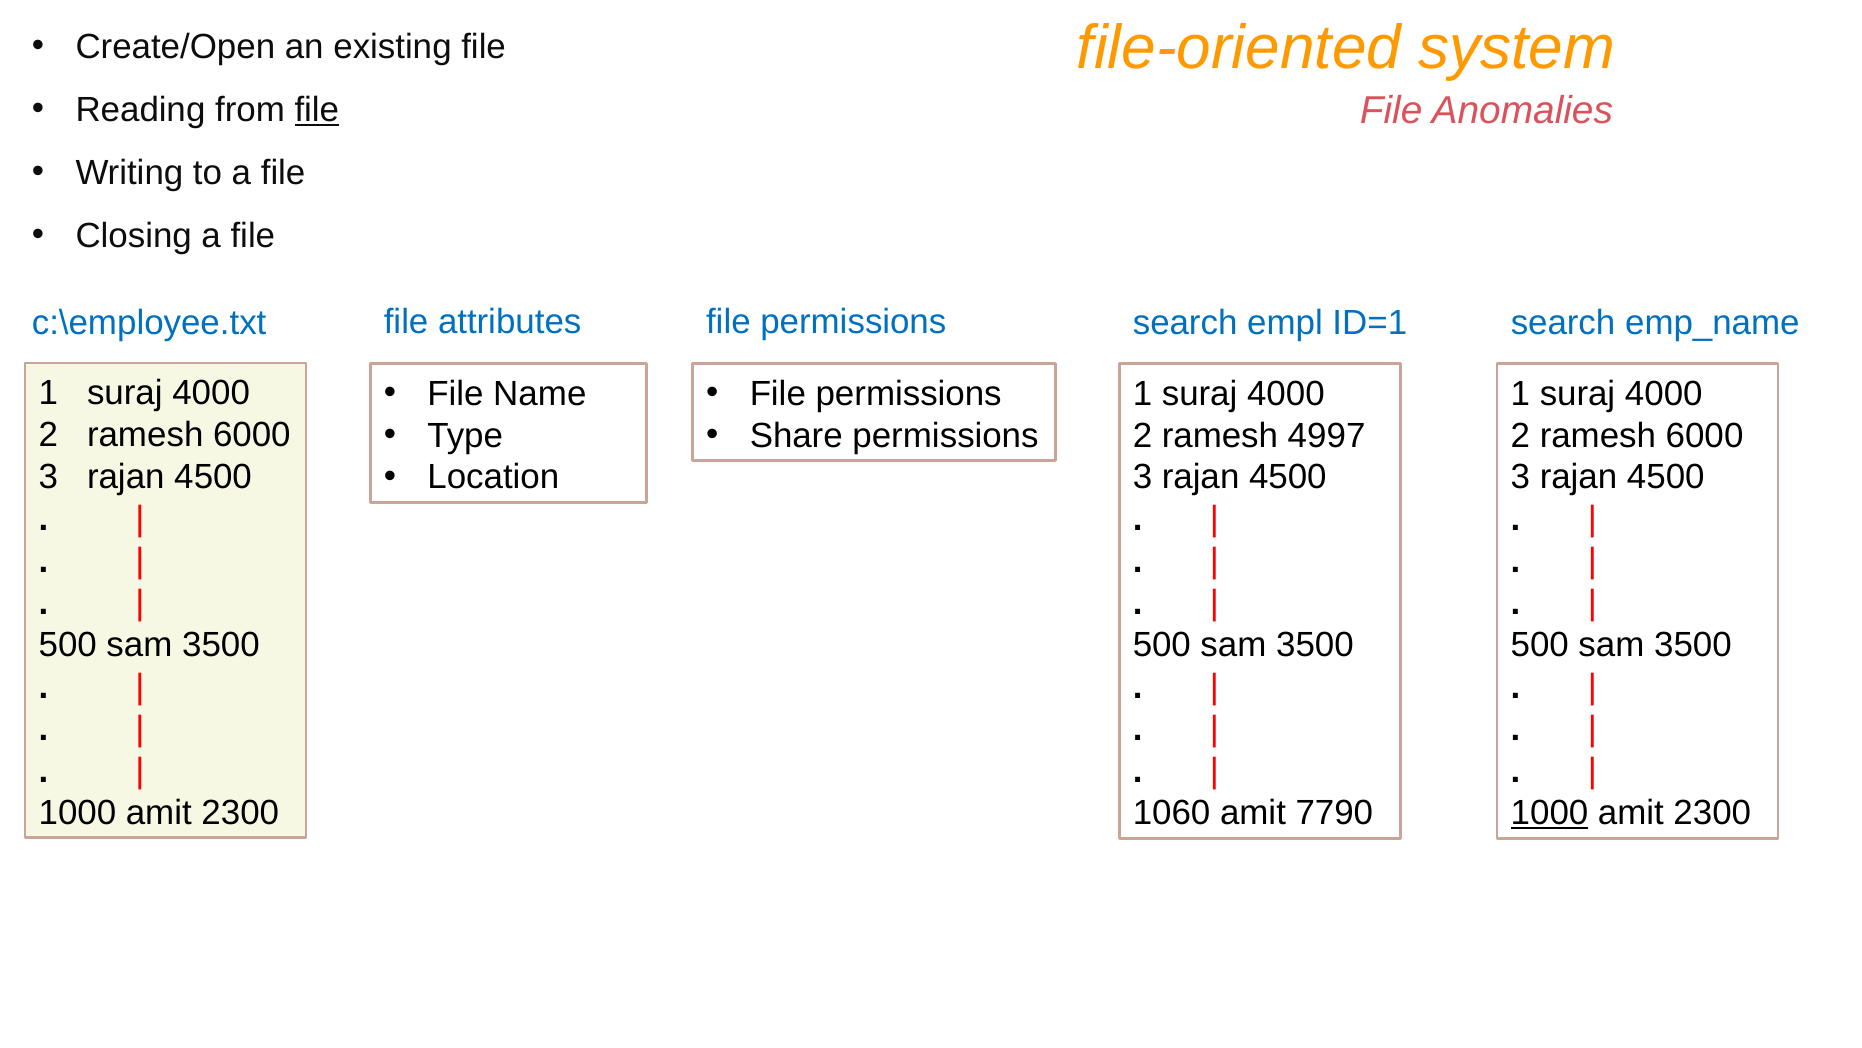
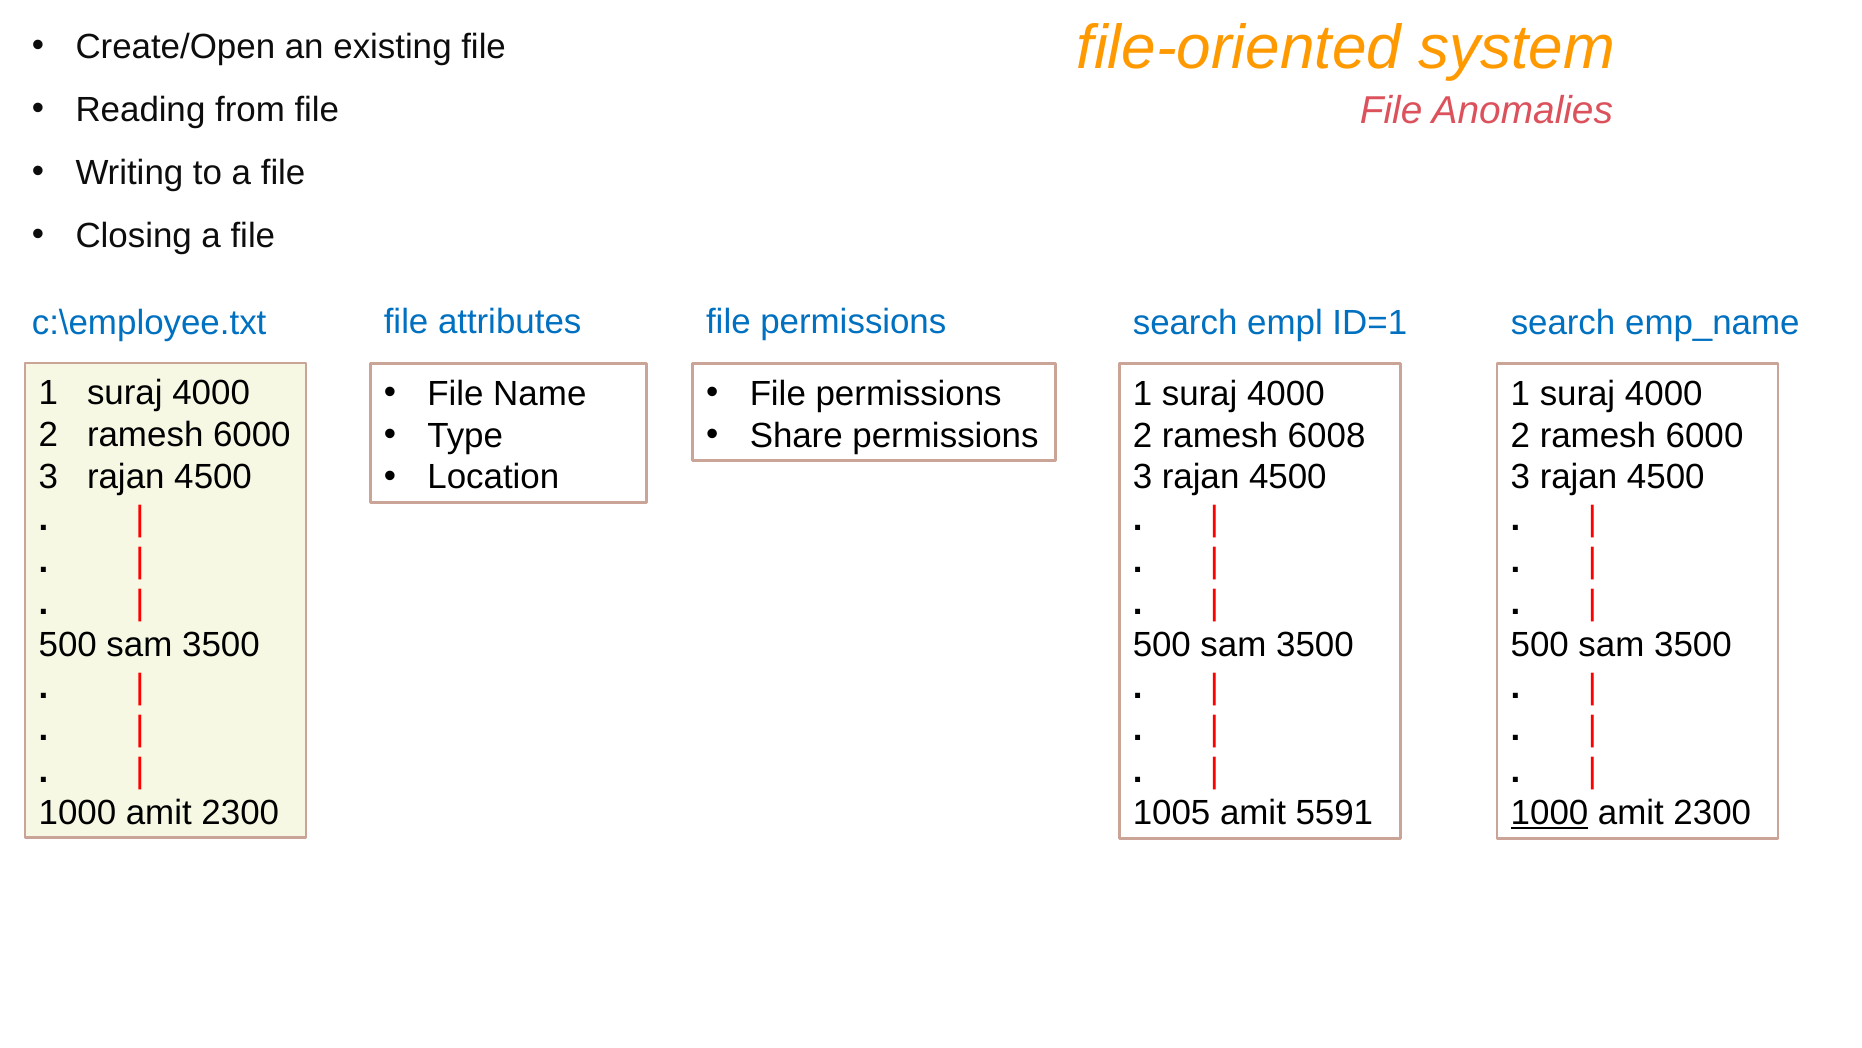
file underline: present -> none (317, 110)
4997: 4997 -> 6008 (1327, 435)
1060: 1060 -> 1005 (1172, 812)
7790: 7790 -> 5591 (1334, 812)
